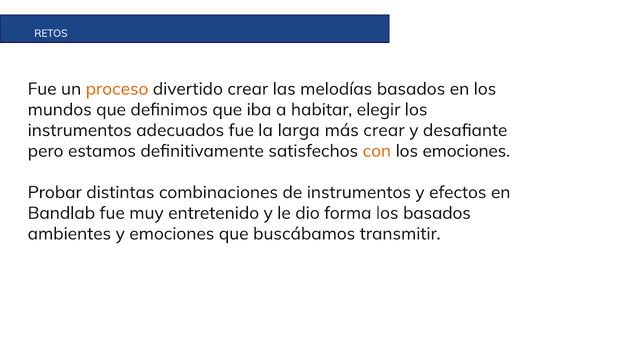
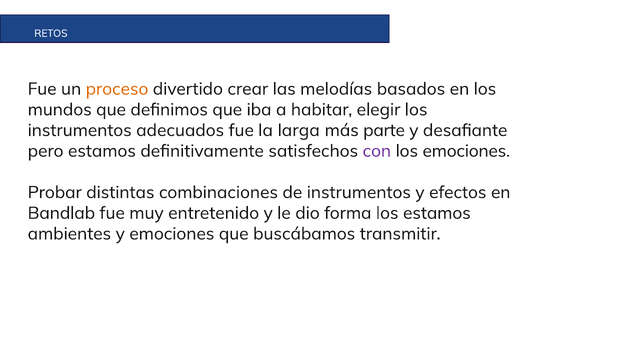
más crear: crear -> parte (384, 130)
con colour: orange -> purple (377, 151)
los basados: basados -> estamos (437, 213)
